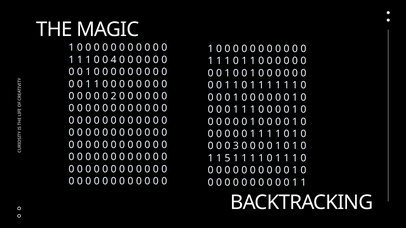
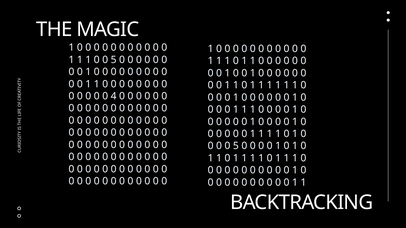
1 0 0 4: 4 -> 5 (114, 60)
2: 2 -> 4 (114, 96)
0 0 0 3: 3 -> 5 (236, 146)
5: 5 -> 0 (227, 158)
